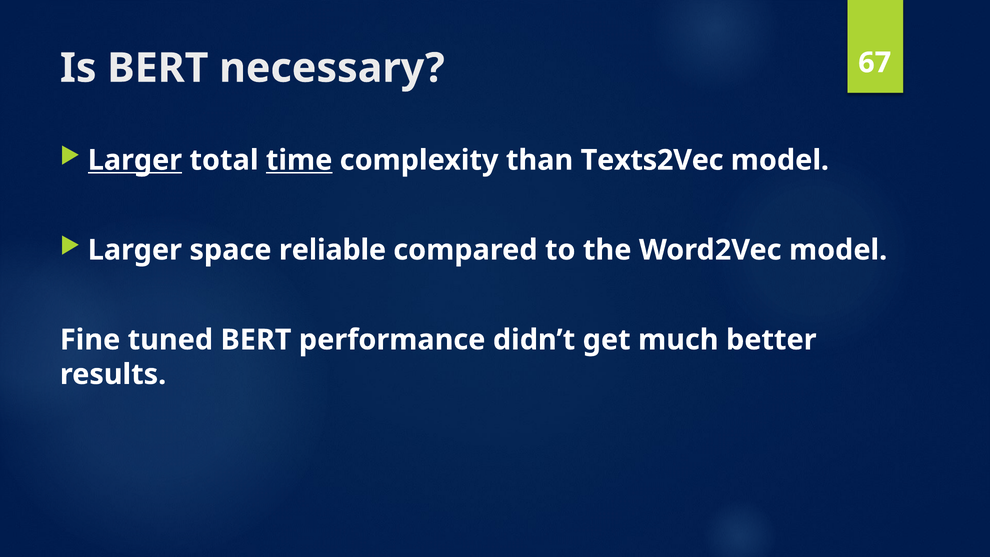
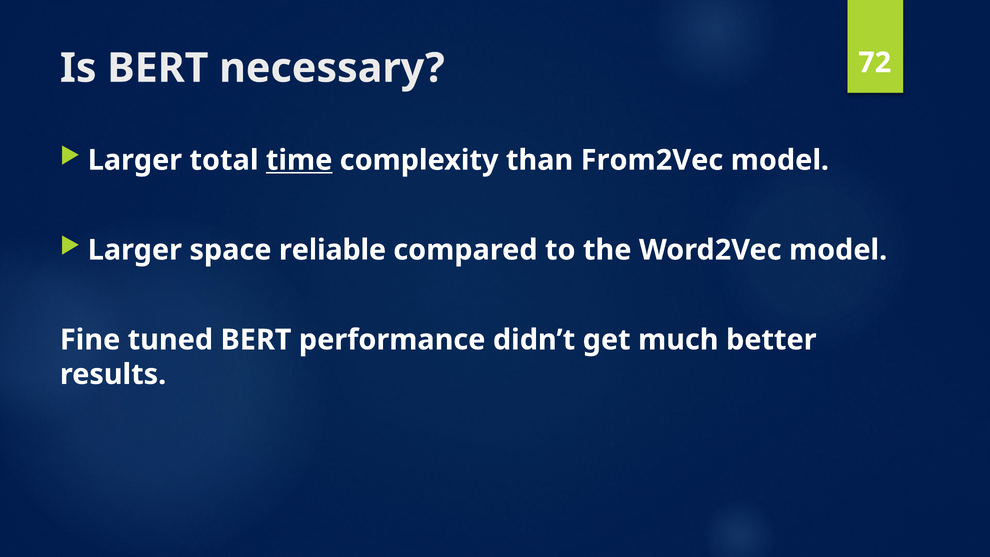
67: 67 -> 72 (875, 63)
Larger underline: present -> none (135, 160)
Texts2Vec: Texts2Vec -> From2Vec (652, 160)
